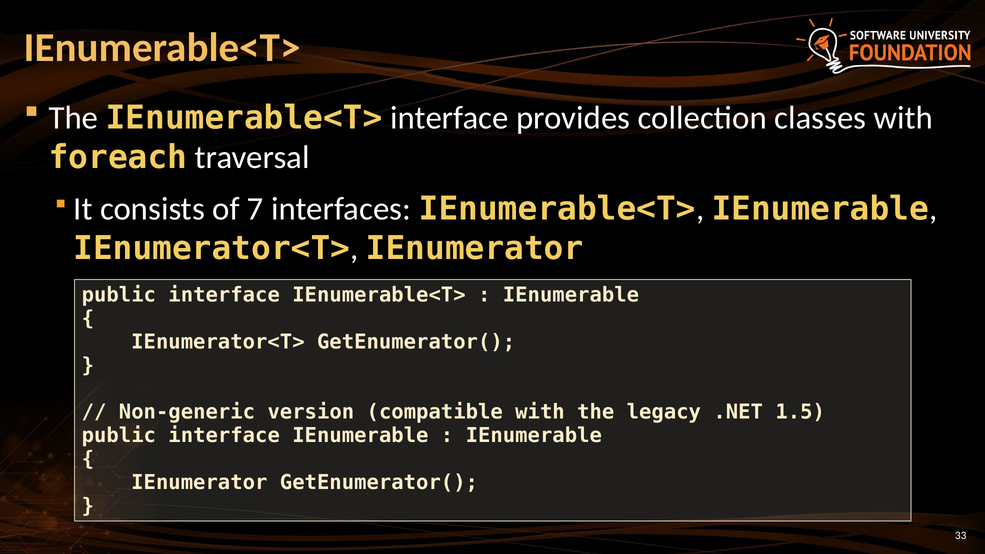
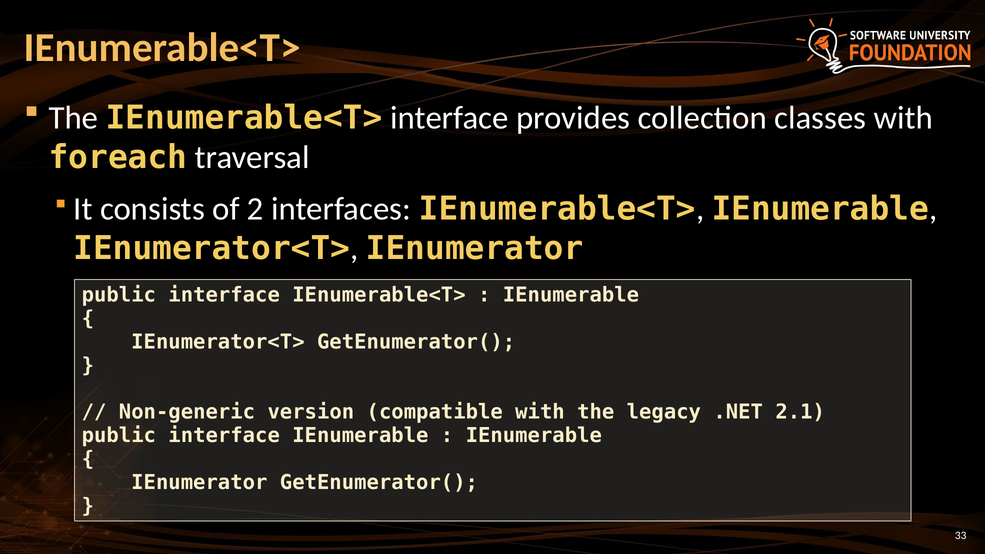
7: 7 -> 2 (255, 209)
1.5: 1.5 -> 2.1 (800, 412)
